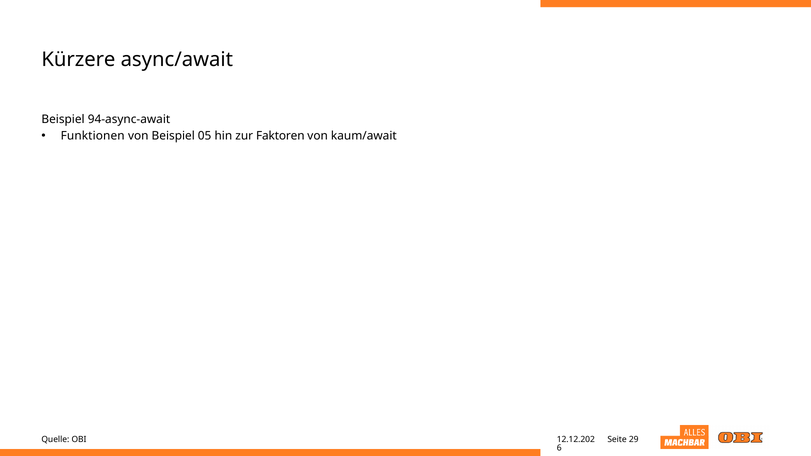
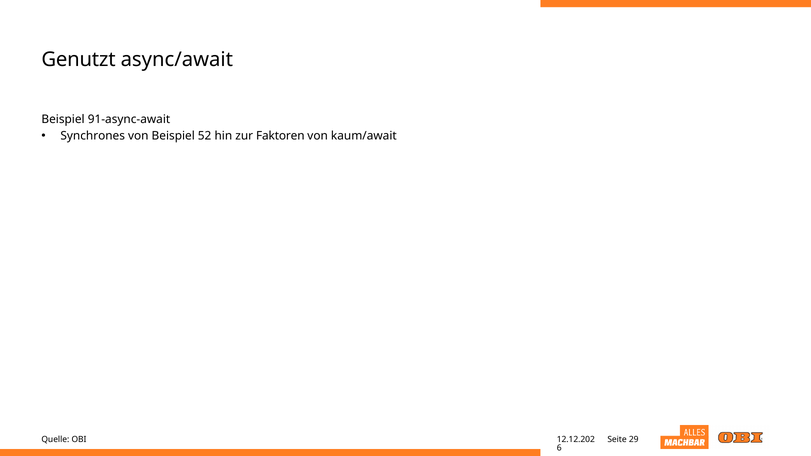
Kürzere: Kürzere -> Genutzt (79, 60)
94-async-await: 94-async-await -> 91-async-await (129, 119)
Funktionen: Funktionen -> Synchrones (93, 136)
05: 05 -> 52 (205, 136)
